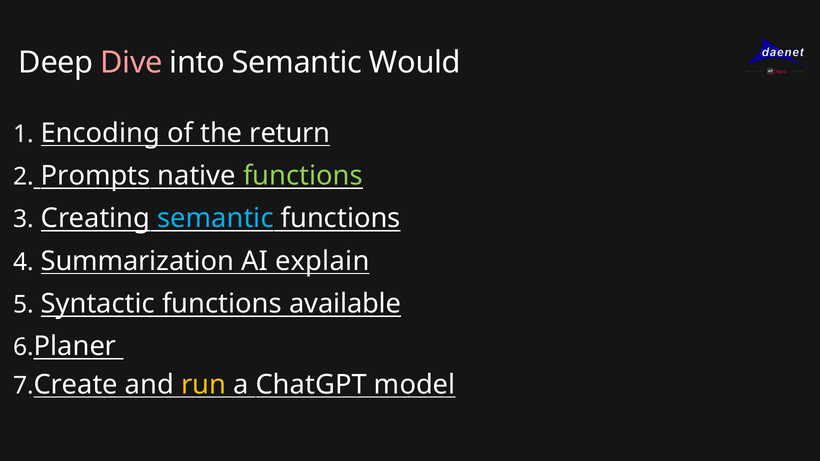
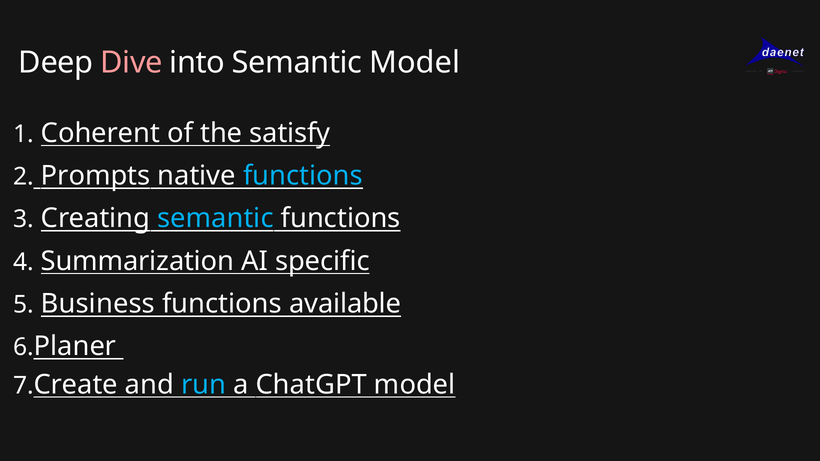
Semantic Would: Would -> Model (415, 63)
Encoding: Encoding -> Coherent (100, 133)
return: return -> satisfy (290, 133)
functions colour: light green -> light blue (303, 176)
explain: explain -> specific (322, 261)
Syntactic: Syntactic -> Business (98, 304)
run colour: yellow -> light blue (204, 385)
